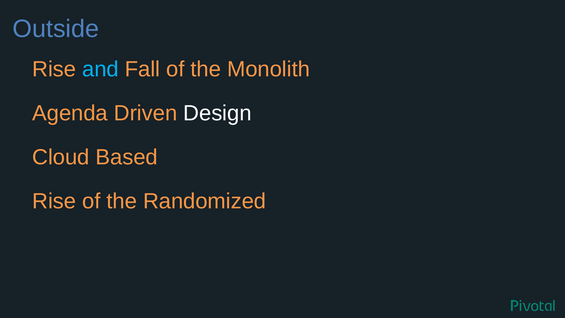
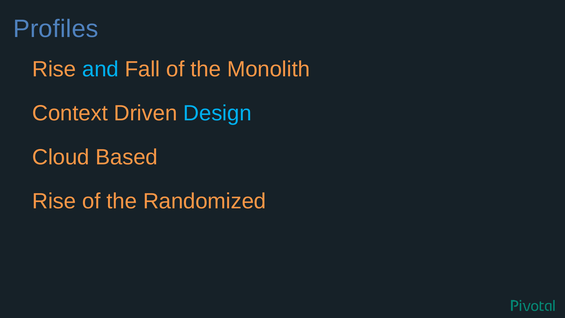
Outside: Outside -> Profiles (56, 29)
Agenda: Agenda -> Context (70, 113)
Design colour: white -> light blue (217, 113)
